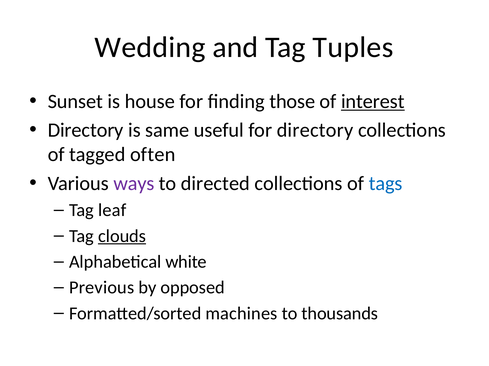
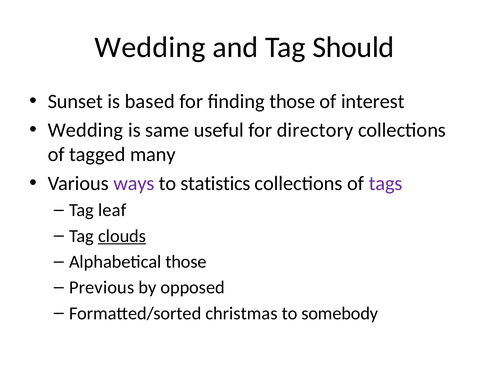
Tuples: Tuples -> Should (353, 47)
house: house -> based (150, 102)
interest underline: present -> none (373, 102)
Directory: Directory -> Wedding (85, 130)
often: often -> many (153, 155)
directed: directed -> statistics (216, 184)
tags colour: blue -> purple (386, 184)
Alphabetical white: white -> those (186, 262)
machines: machines -> christmas (242, 314)
thousands: thousands -> somebody (340, 314)
